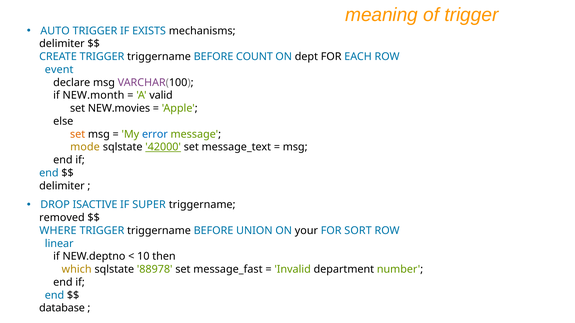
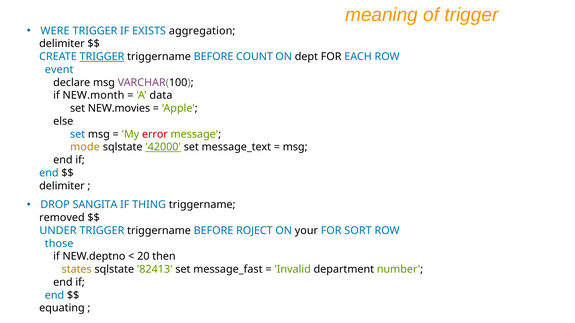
AUTO: AUTO -> WERE (55, 31)
mechanisms: mechanisms -> aggregation (202, 31)
TRIGGER underline: none -> present (102, 57)
valid: valid -> data (161, 96)
set colour: orange -> blue (78, 134)
error colour: blue -> red (155, 134)
ISACTIVE: ISACTIVE -> SANGITA (95, 205)
SUPER: SUPER -> THING (149, 205)
WHERE: WHERE -> UNDER (58, 231)
UNION: UNION -> ROJECT (254, 231)
linear: linear -> those (59, 244)
10: 10 -> 20 (143, 257)
which: which -> states (77, 270)
88978: 88978 -> 82413 (155, 270)
database: database -> equating (62, 309)
